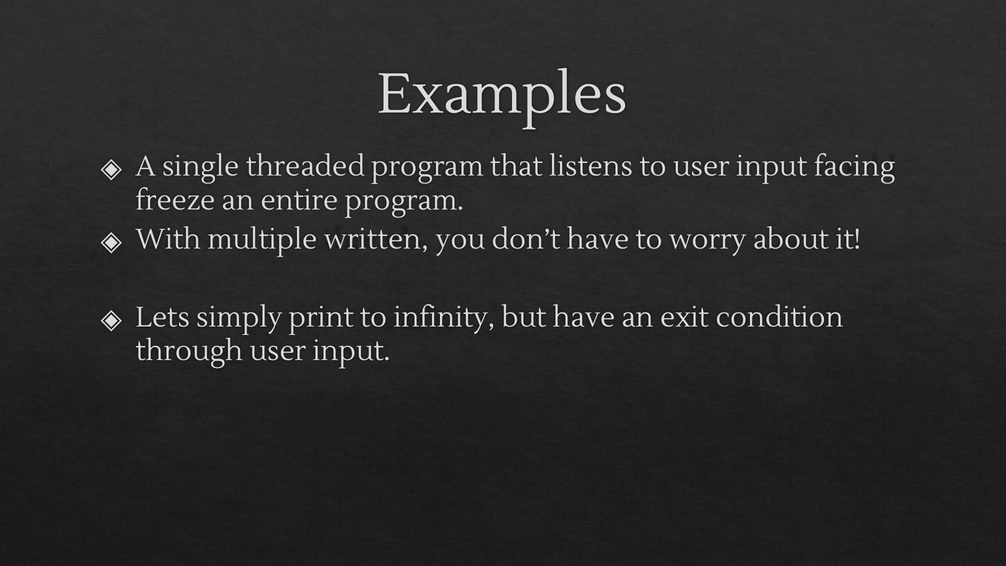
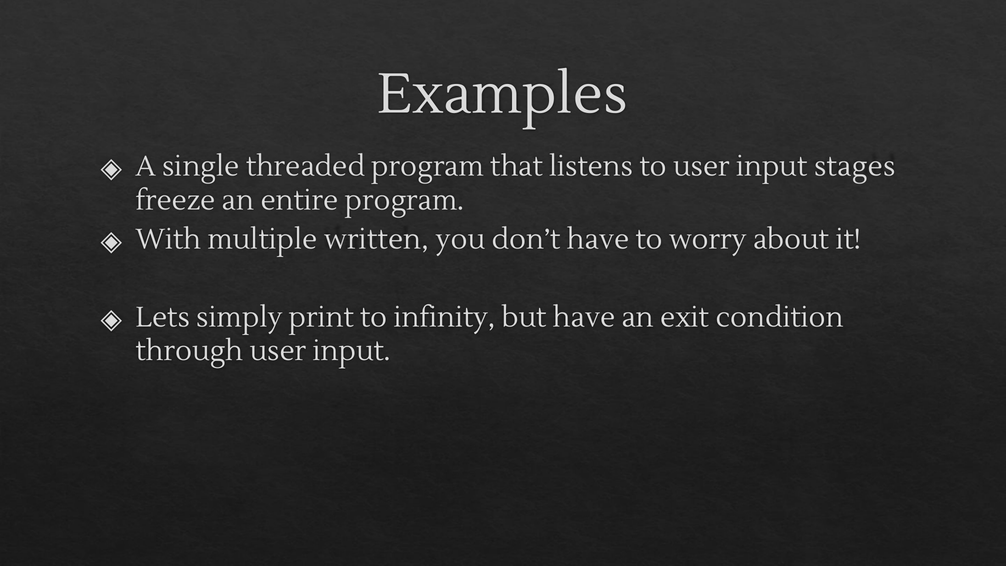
facing: facing -> stages (855, 167)
